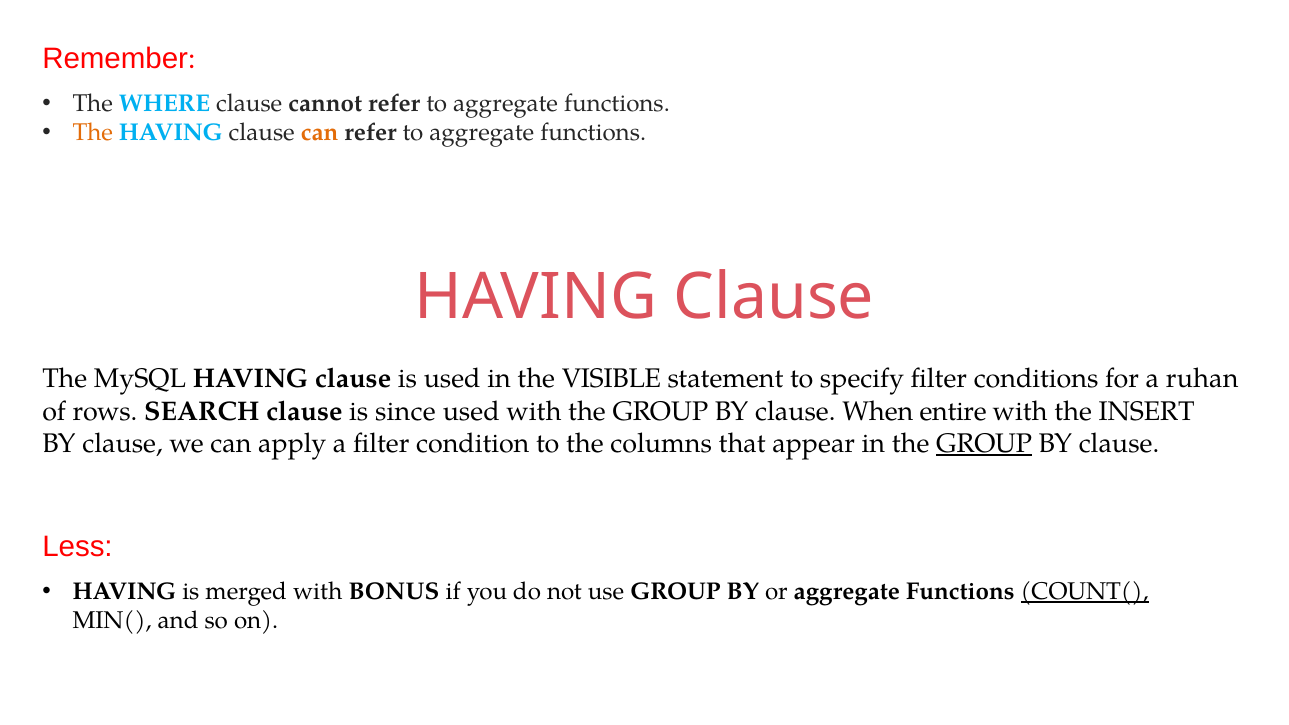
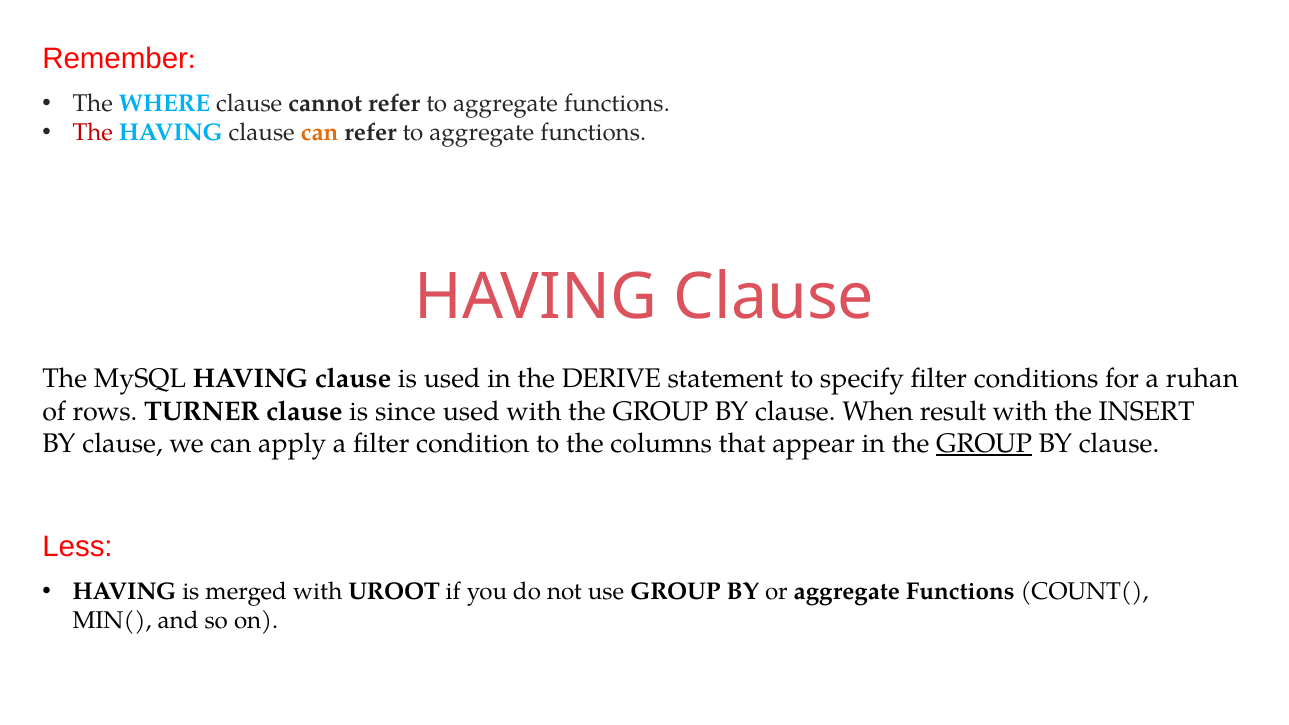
The colour: orange -> red (93, 133)
VISIBLE: VISIBLE -> DERIVE (611, 379)
SEARCH: SEARCH -> TURNER (202, 411)
entire: entire -> result (953, 411)
BONUS: BONUS -> UROOT (394, 592)
COUNT( underline: present -> none (1085, 592)
